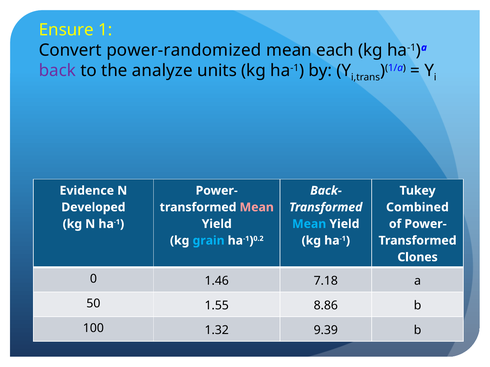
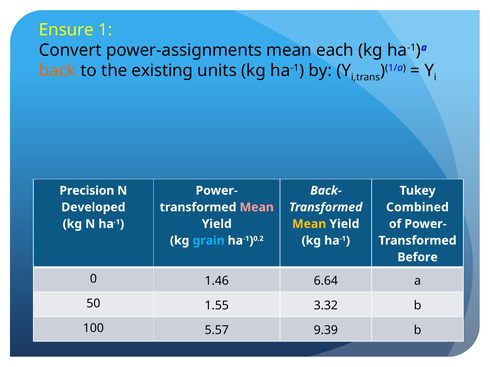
power-randomized: power-randomized -> power-assignments (184, 50)
back colour: purple -> orange (57, 71)
analyze: analyze -> existing (162, 71)
Evidence: Evidence -> Precision (87, 191)
Mean colour: light blue -> yellow (309, 224)
Clones: Clones -> Before (418, 258)
7.18: 7.18 -> 6.64 (326, 281)
8.86: 8.86 -> 3.32 (326, 306)
1.32: 1.32 -> 5.57 (217, 330)
